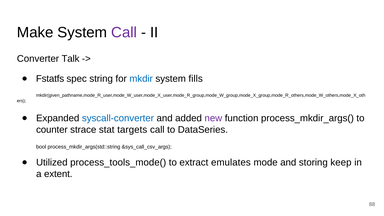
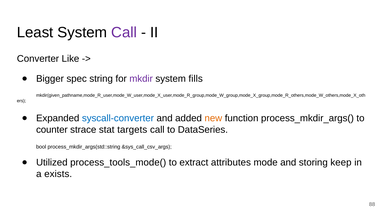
Make: Make -> Least (35, 33)
Talk: Talk -> Like (70, 59)
Fstatfs: Fstatfs -> Bigger (50, 79)
mkdir colour: blue -> purple (141, 79)
new colour: purple -> orange (213, 118)
emulates: emulates -> attributes (231, 163)
extent: extent -> exists (58, 174)
